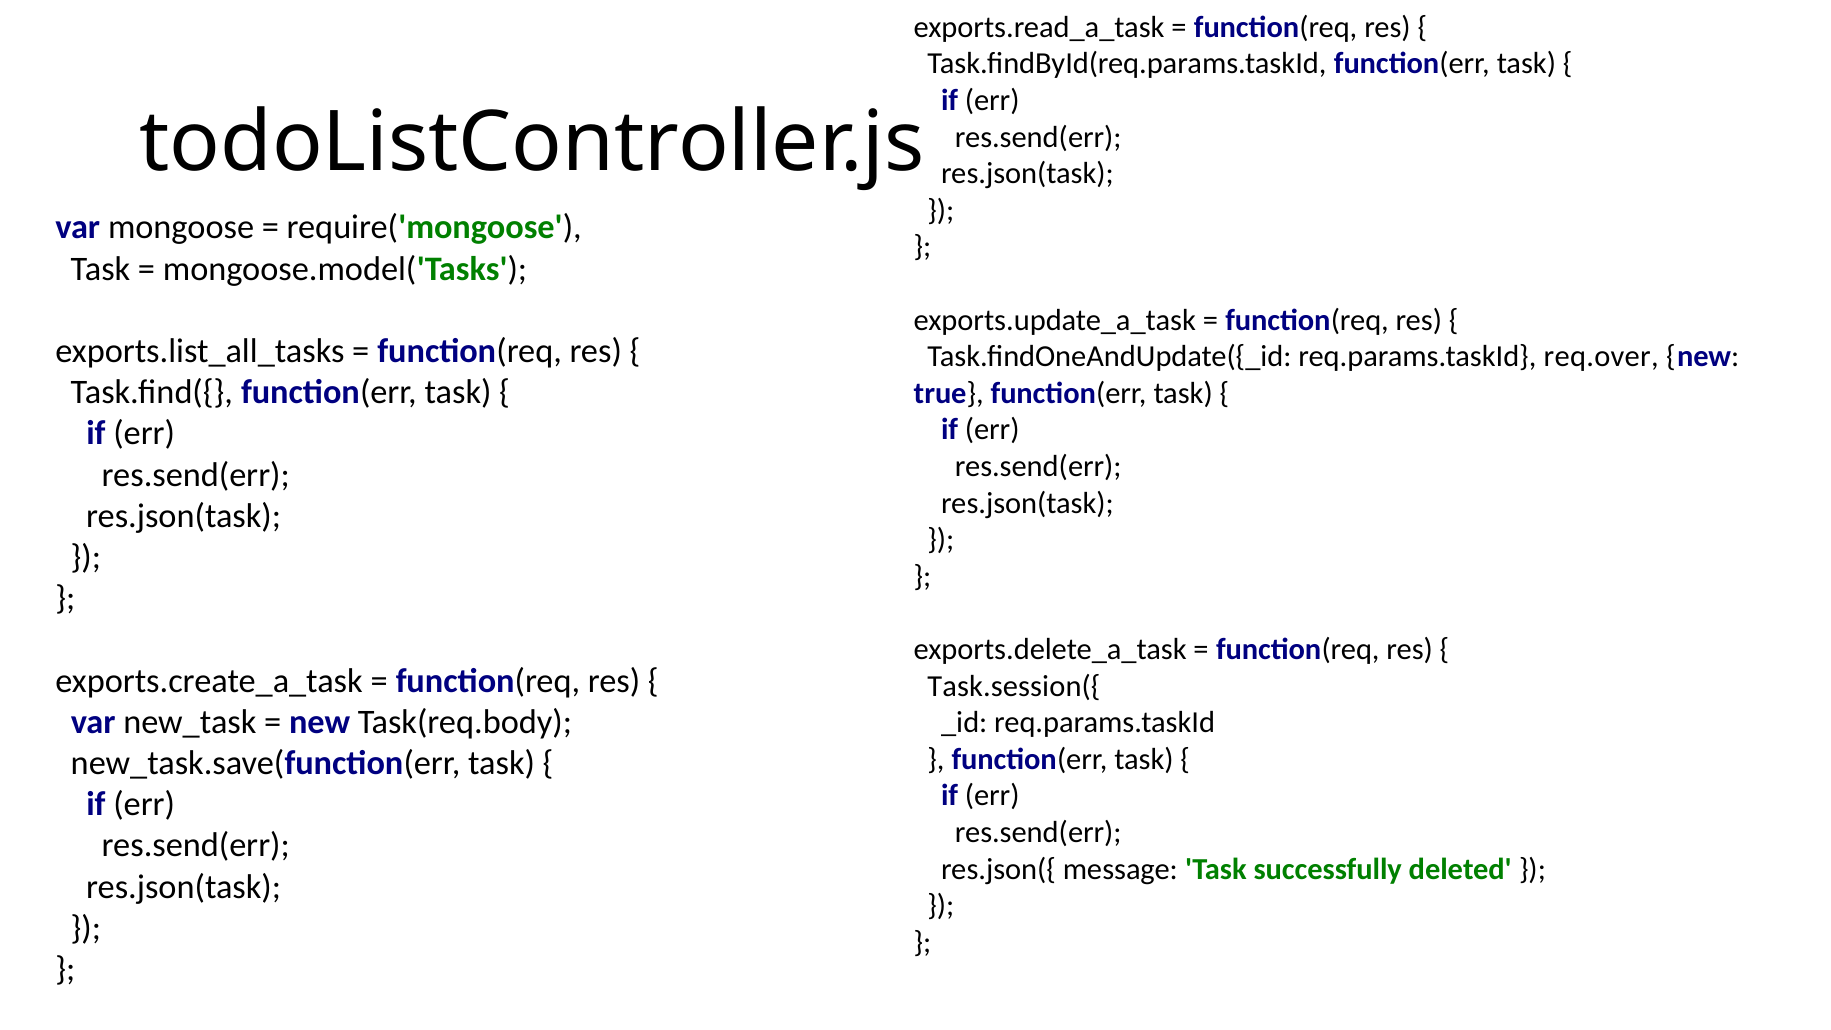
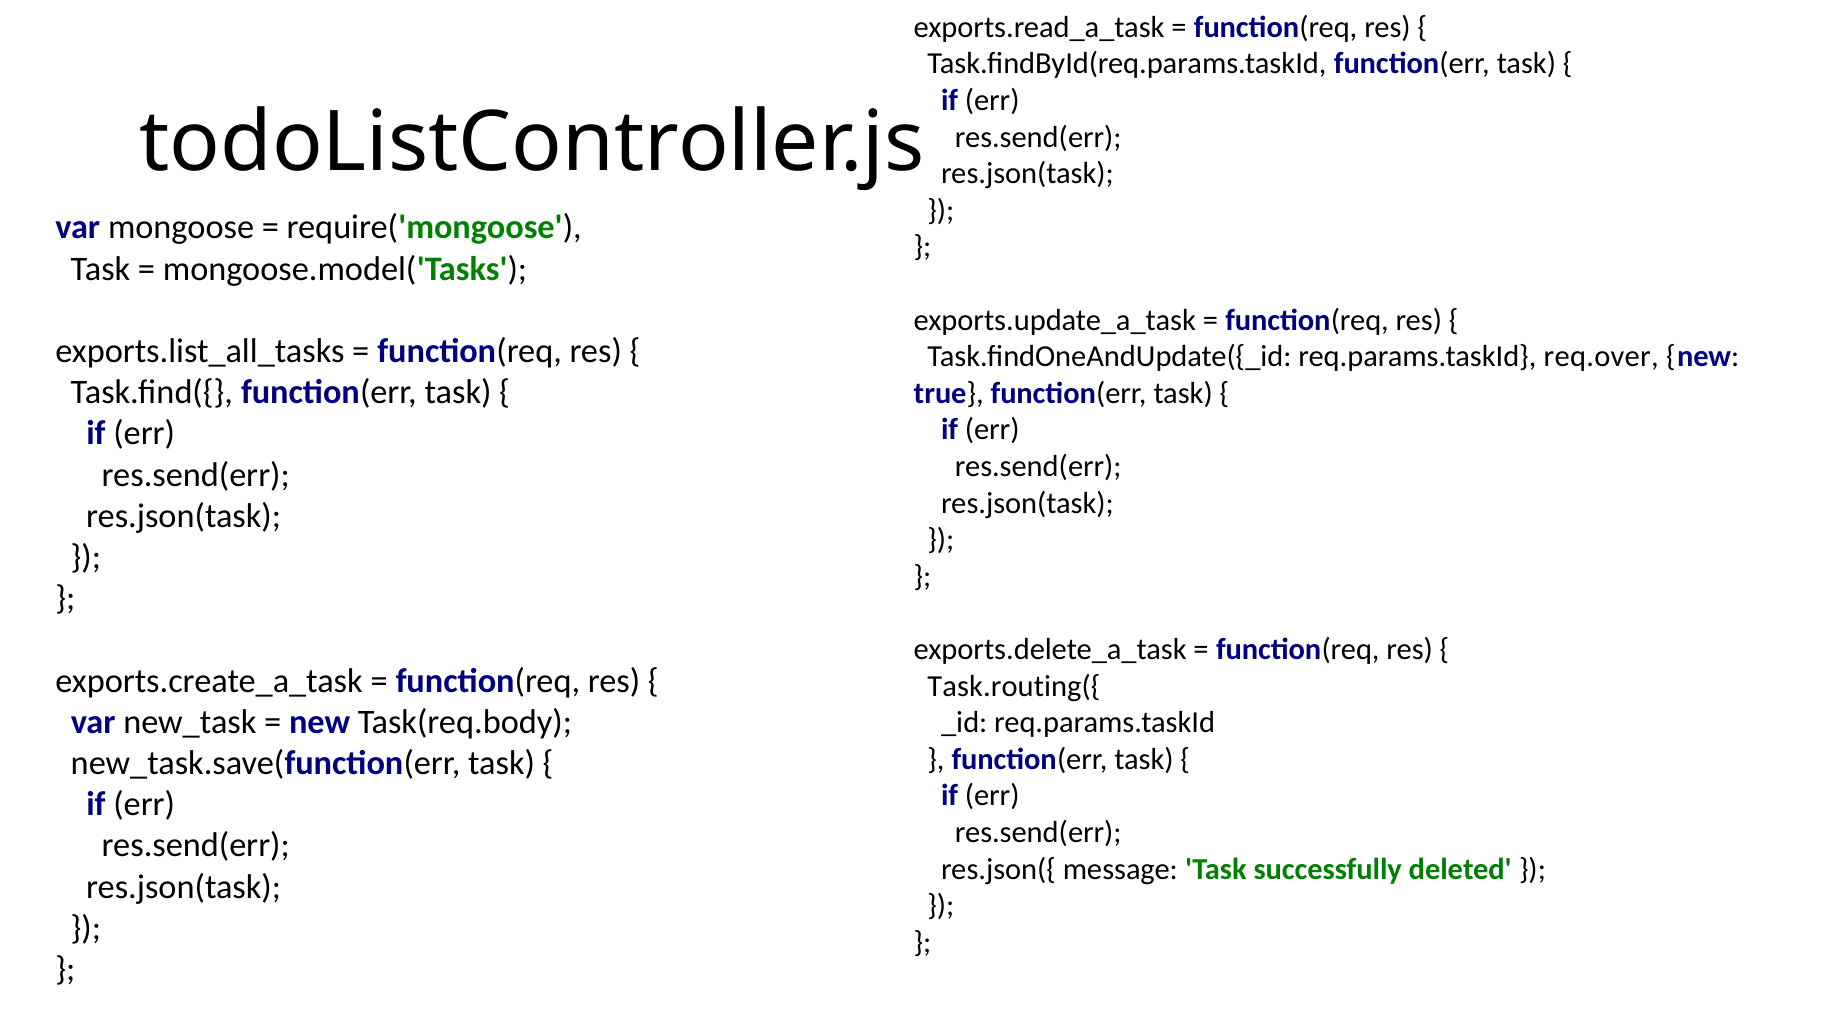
Task.session({: Task.session({ -> Task.routing({ (1014, 686)
